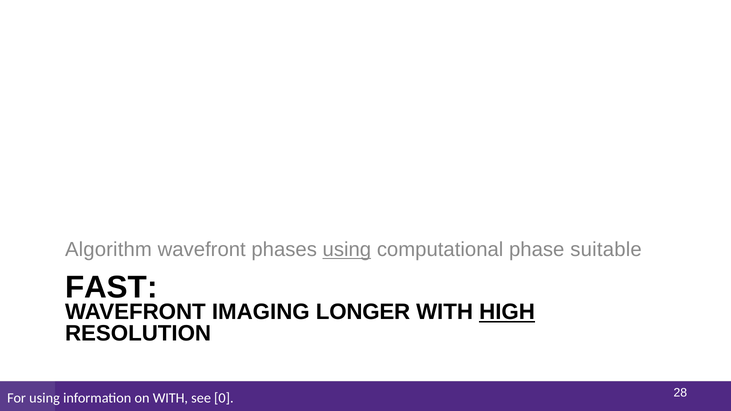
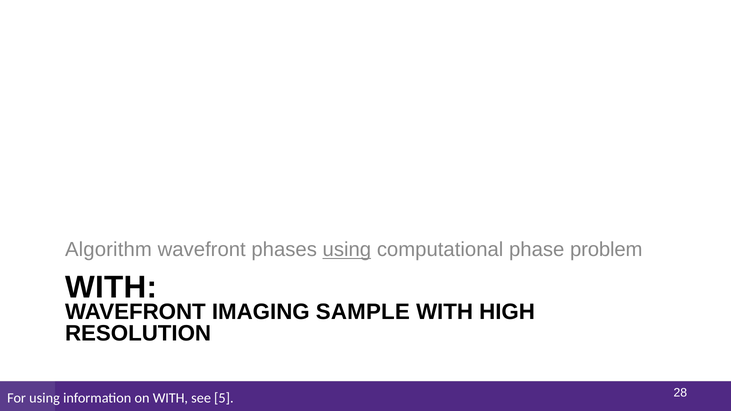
suitable: suitable -> problem (606, 250)
FAST: FAST -> WITH (111, 288)
LONGER: LONGER -> SAMPLE (363, 312)
HIGH underline: present -> none (507, 312)
0: 0 -> 5 (224, 398)
